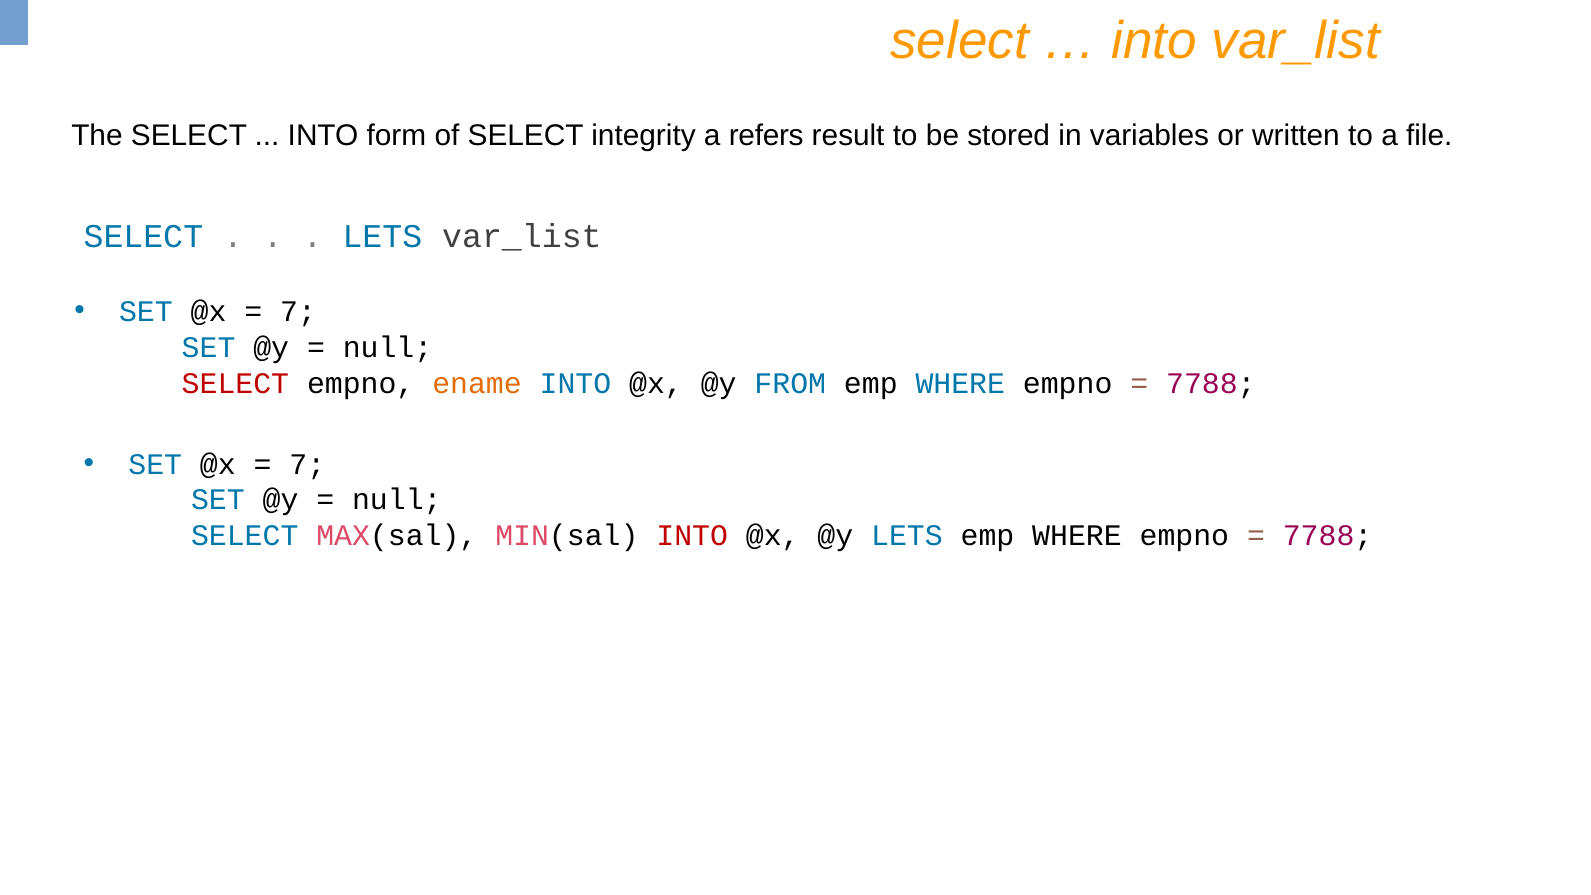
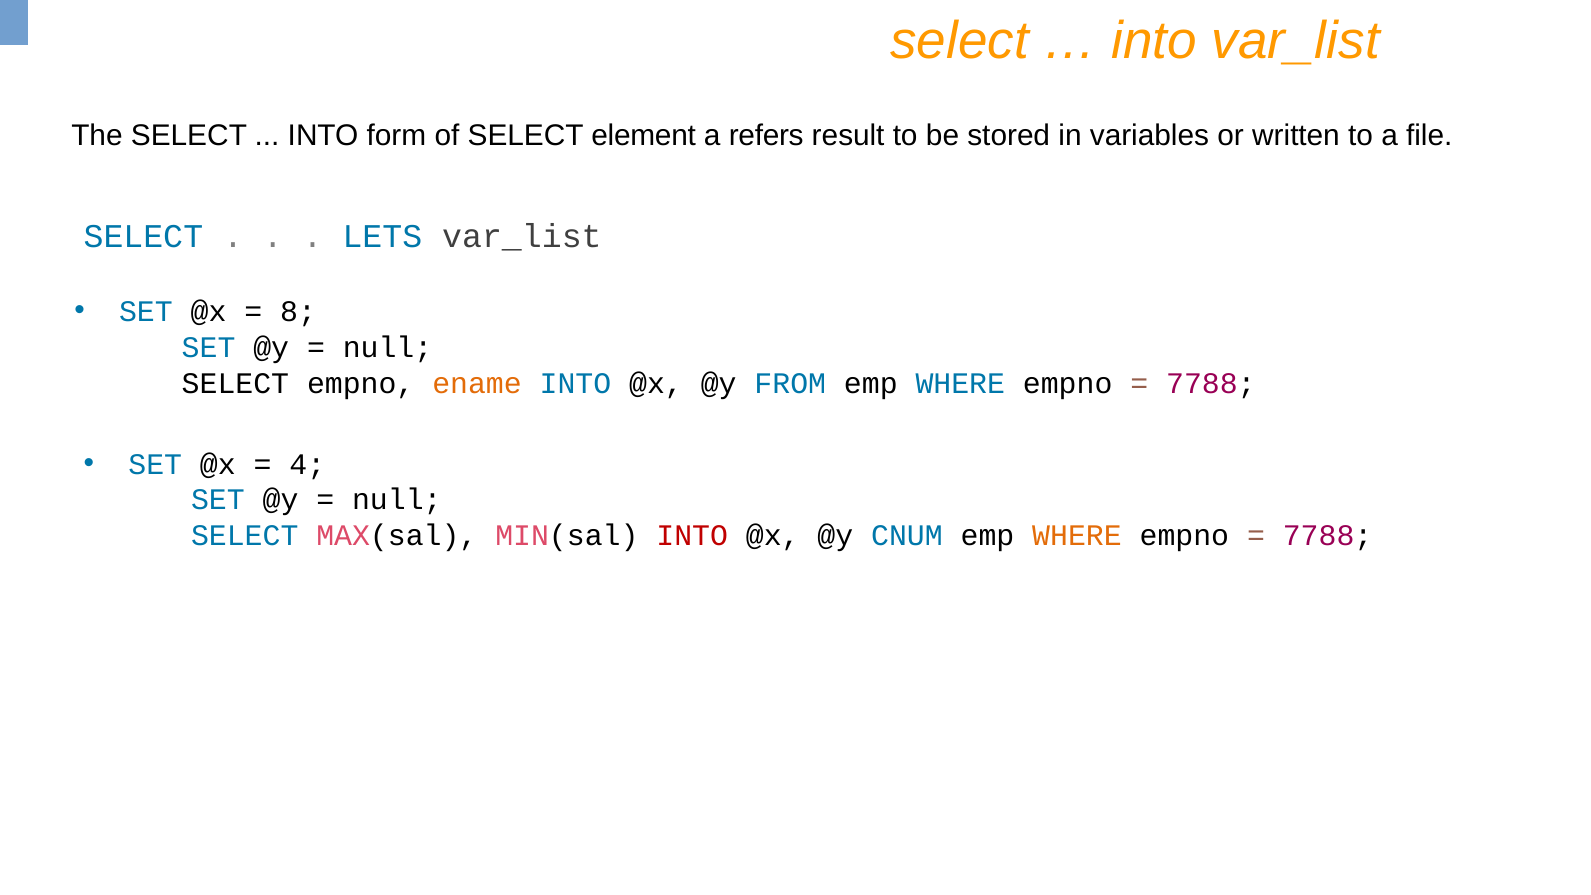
integrity: integrity -> element (644, 135)
7: 7 -> 8 (298, 312)
SELECT colour: red -> black (235, 383)
7: 7 -> 4 (307, 464)
@y LETS: LETS -> CNUM (907, 536)
WHERE colour: black -> orange (1077, 536)
